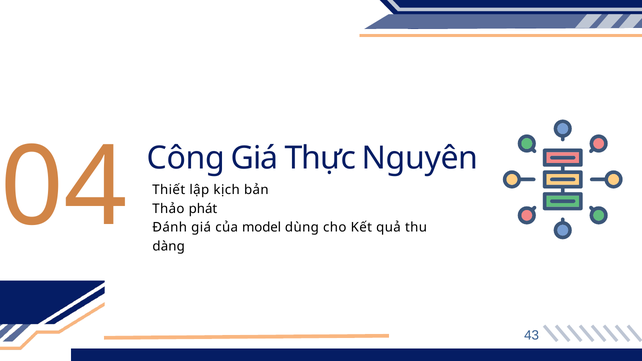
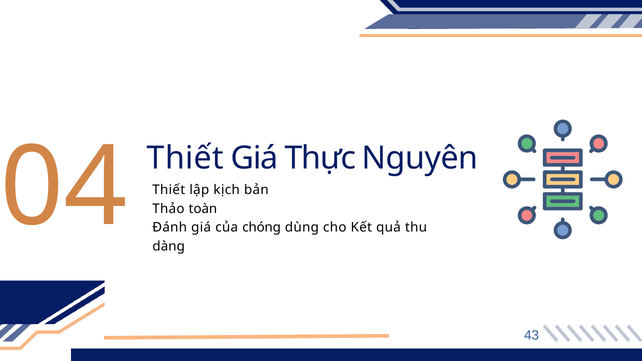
04 Công: Công -> Thiết (185, 158)
phát: phát -> toàn (203, 209)
model: model -> chóng (262, 228)
